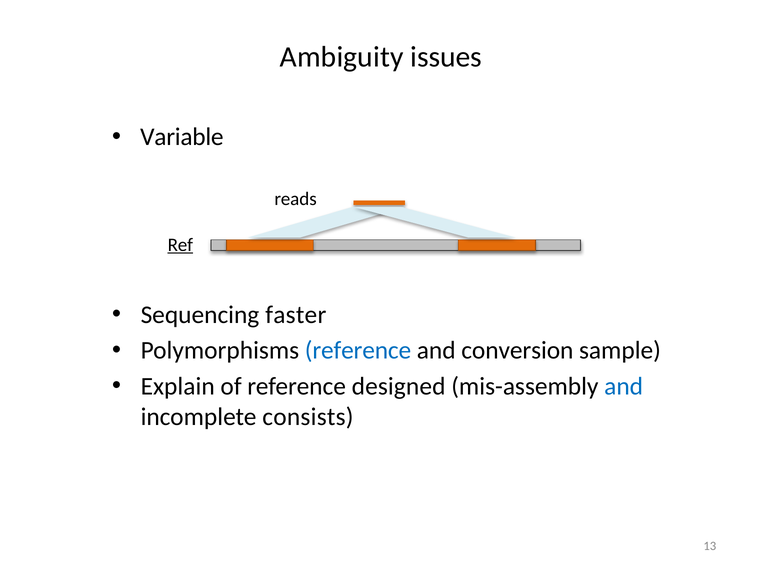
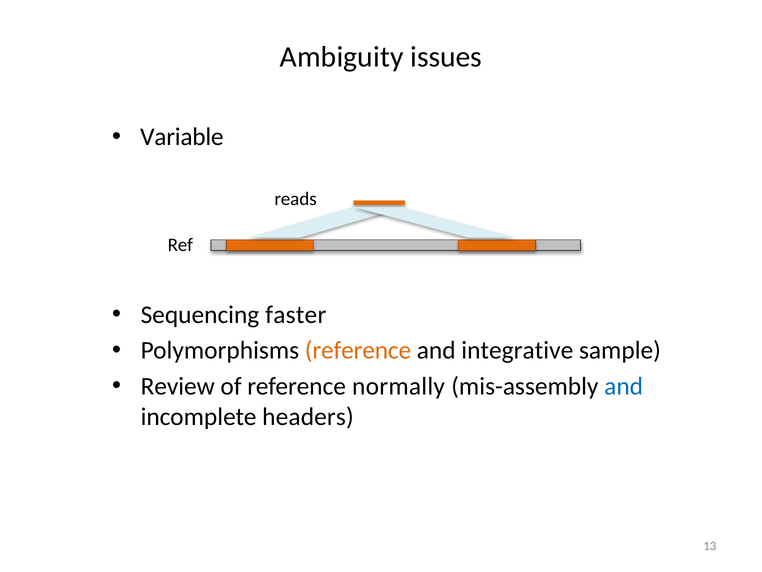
Ref underline: present -> none (180, 245)
reference colour: blue -> orange (358, 350)
conversion: conversion -> integrative (517, 350)
Explain: Explain -> Review (178, 386)
designed: designed -> normally (399, 386)
consists: consists -> headers (308, 416)
